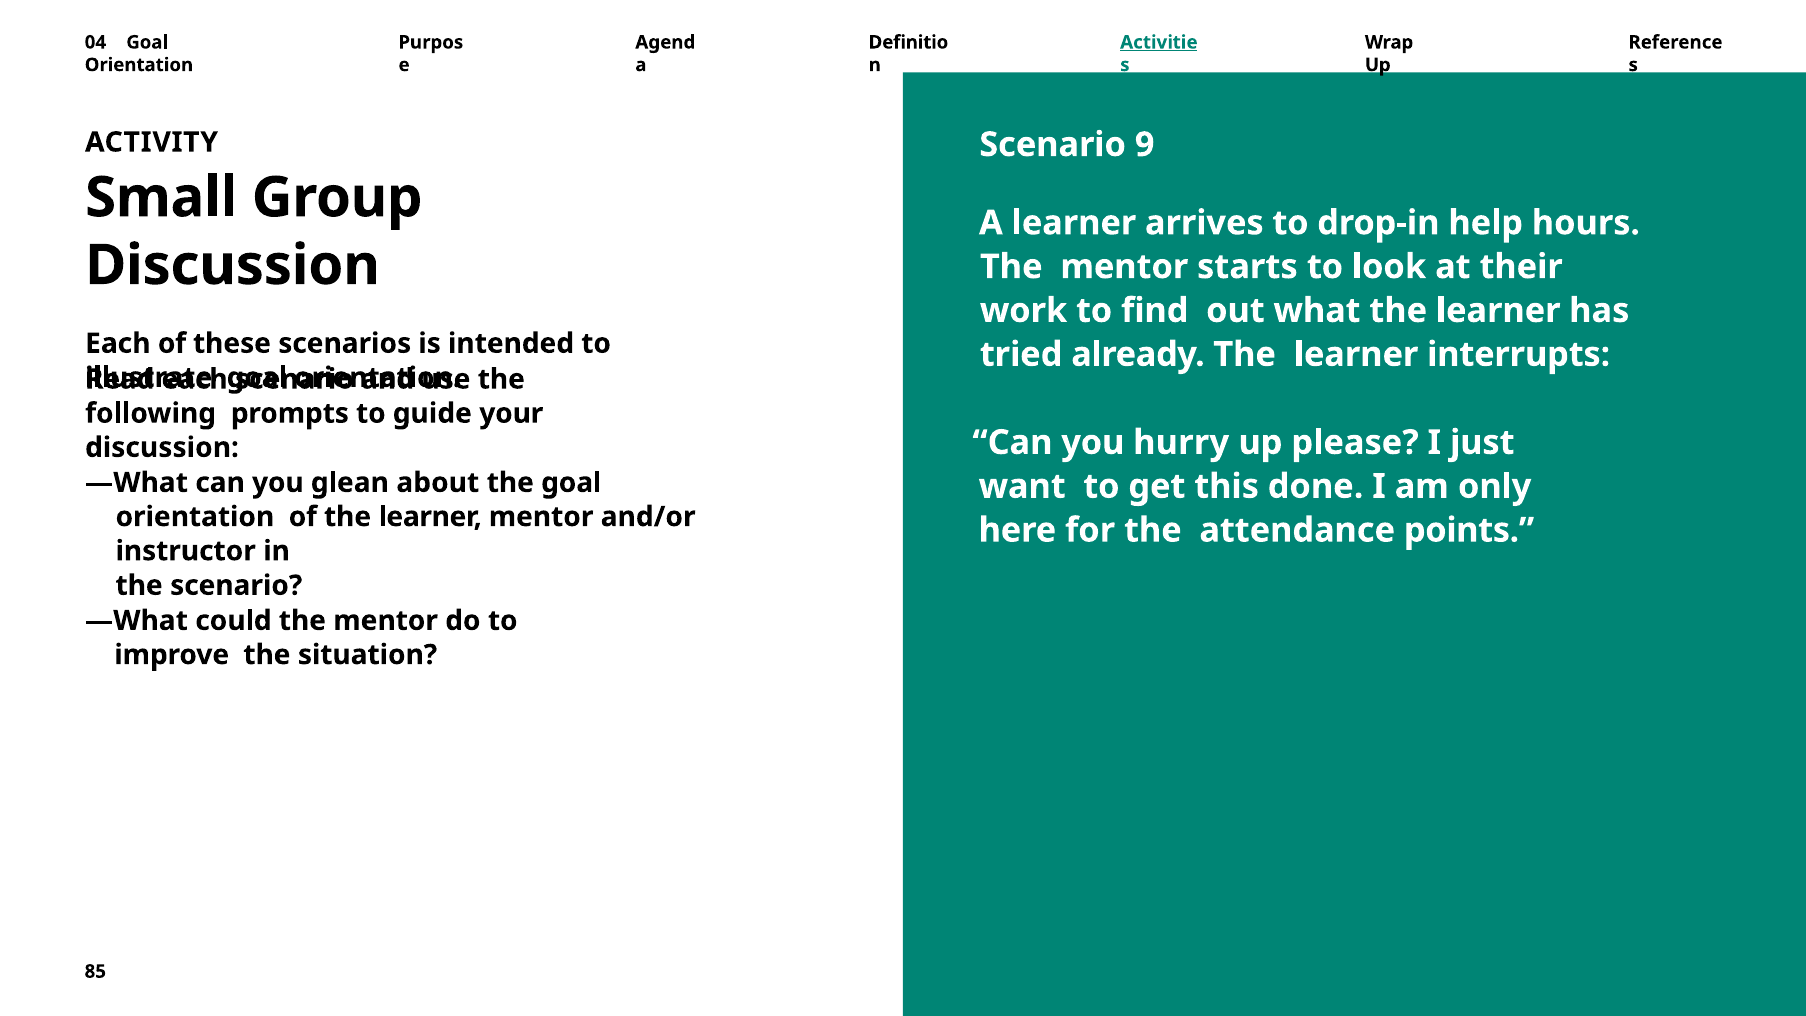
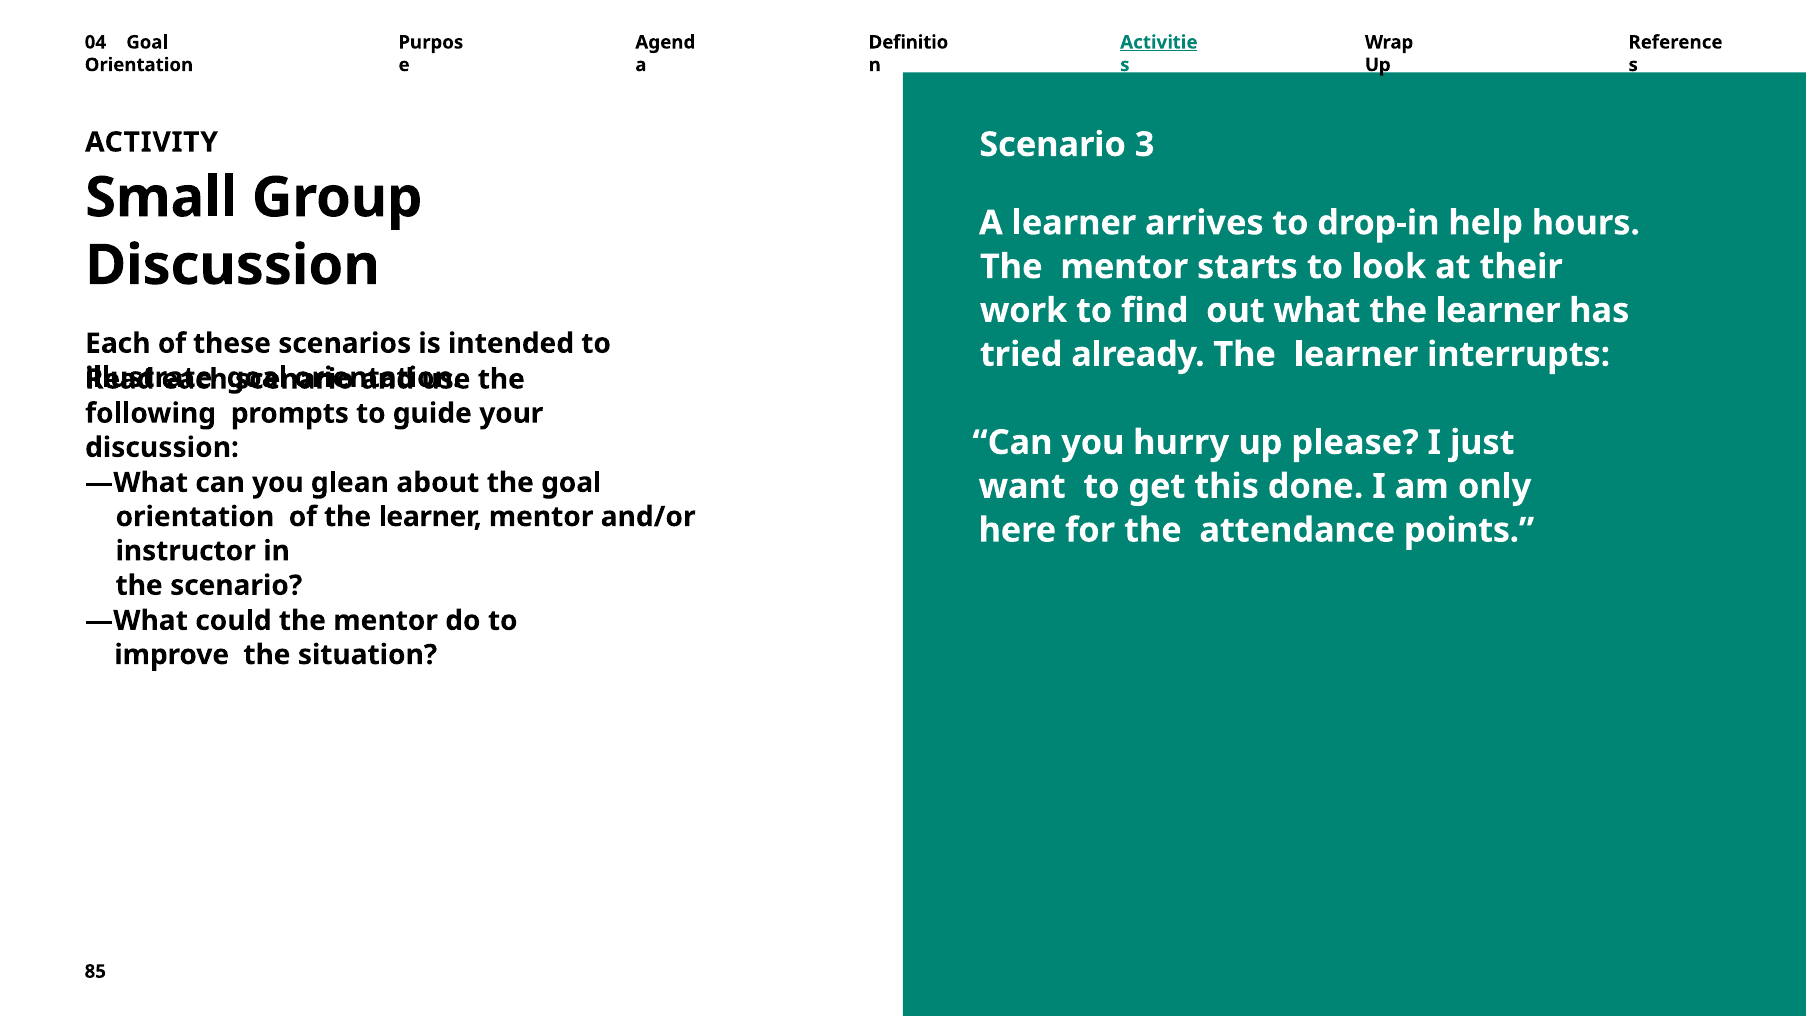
9: 9 -> 3 (1145, 145)
